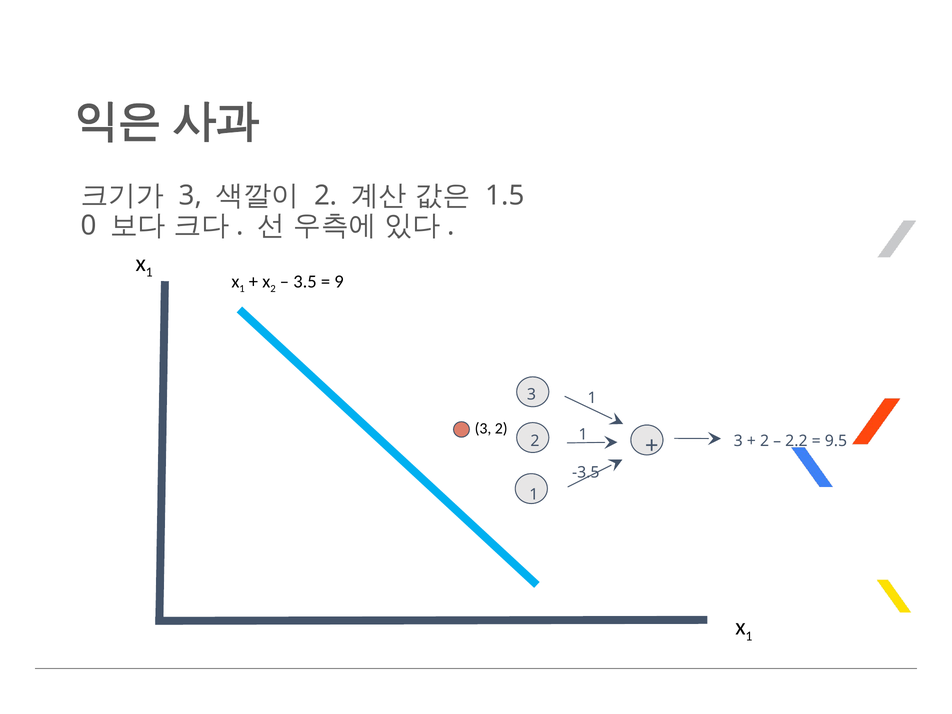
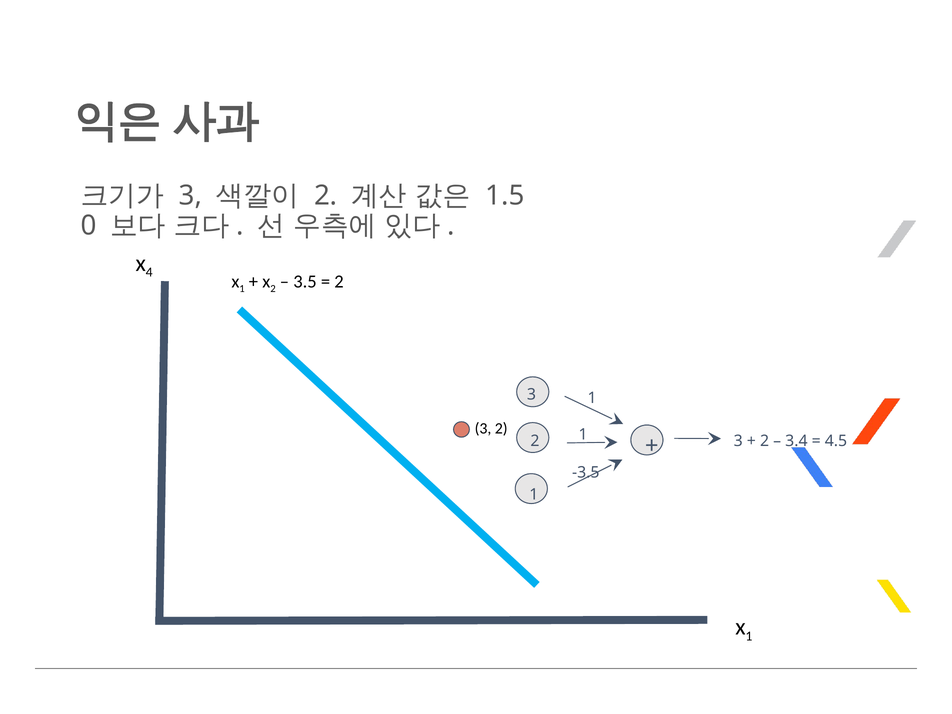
1: 1 -> 4 (149, 272)
9: 9 -> 2 (339, 282)
2.2: 2.2 -> 3.4 (796, 441)
9.5: 9.5 -> 4.5 (836, 441)
